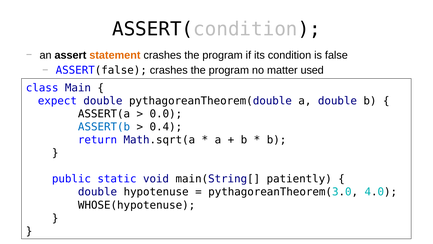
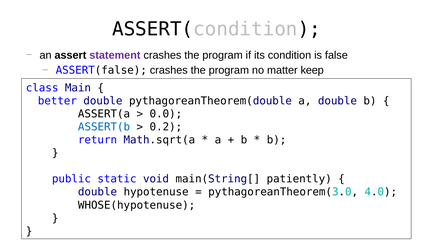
statement colour: orange -> purple (115, 55)
used: used -> keep (312, 70)
expect: expect -> better (57, 101)
0.4: 0.4 -> 0.2 (166, 127)
